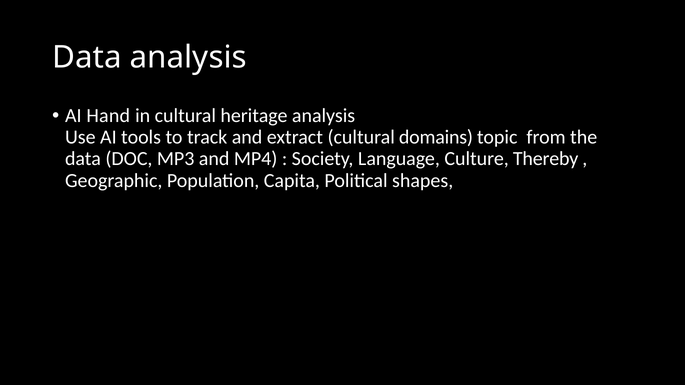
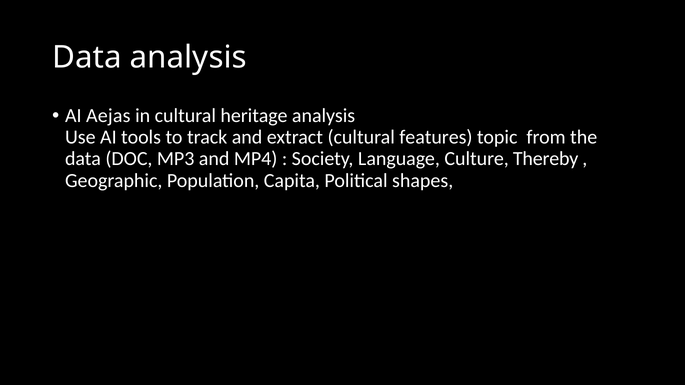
Hand: Hand -> Aejas (108, 116)
domains: domains -> features (436, 137)
